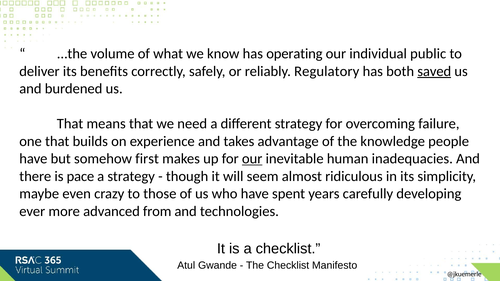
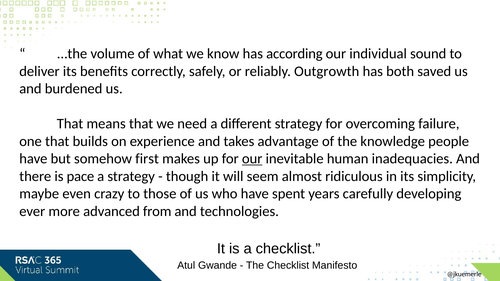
operating: operating -> according (294, 54)
public: public -> sound (428, 54)
Regulatory: Regulatory -> Outgrowth (327, 71)
saved underline: present -> none (434, 71)
